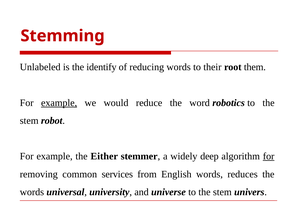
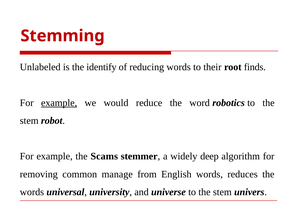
them: them -> finds (255, 67)
Either: Either -> Scams (104, 156)
for underline: present -> none (269, 156)
services: services -> manage (117, 174)
